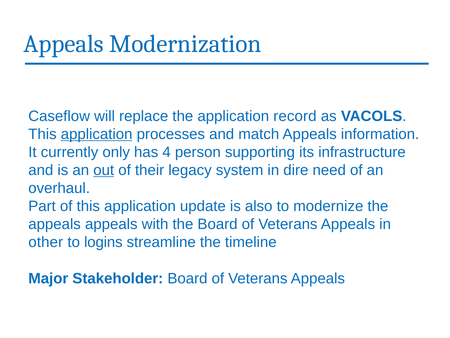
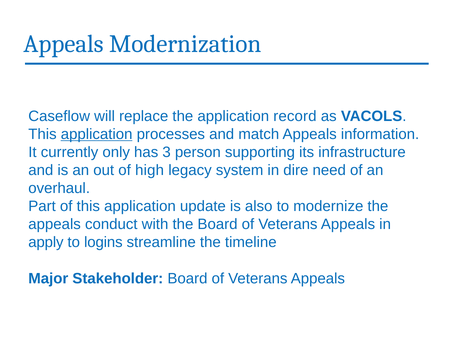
4: 4 -> 3 (167, 152)
out underline: present -> none (104, 170)
their: their -> high (150, 170)
appeals: appeals -> conduct (111, 224)
other: other -> apply (46, 242)
